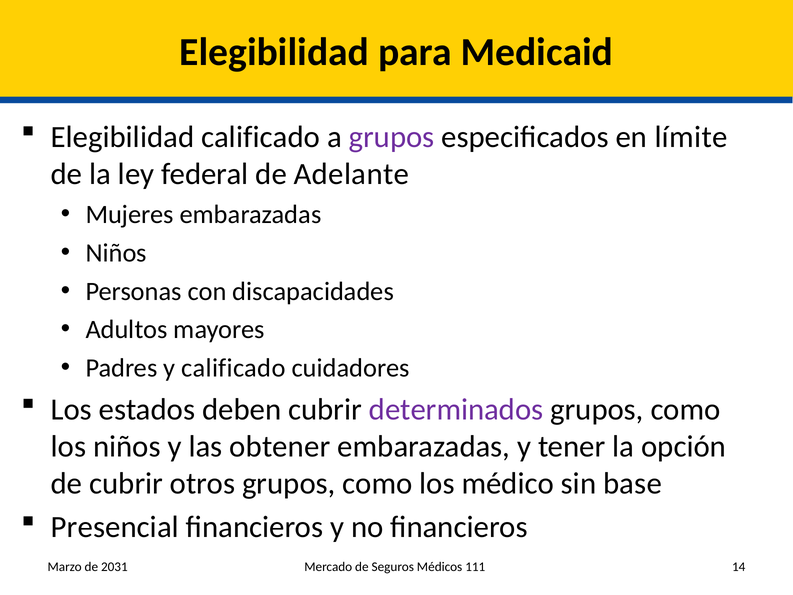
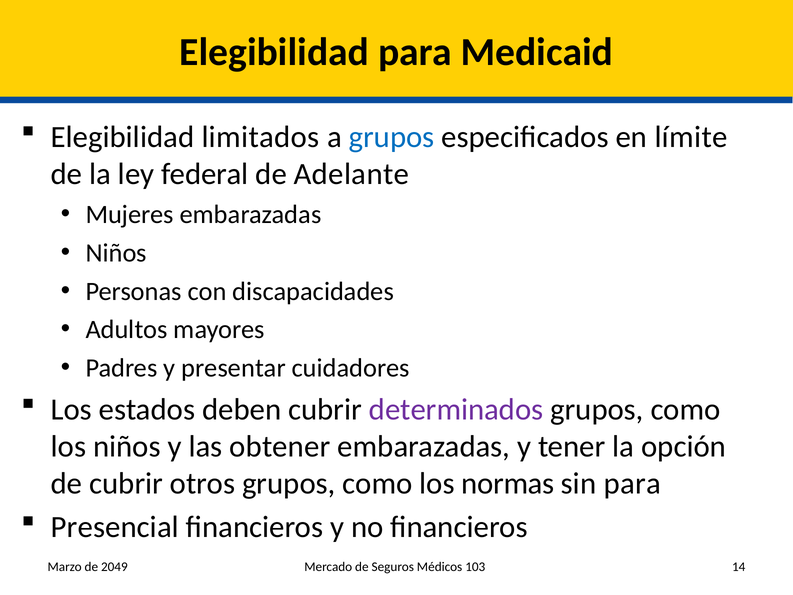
Elegibilidad calificado: calificado -> limitados (260, 137)
grupos colour: purple -> blue (392, 137)
y calificado: calificado -> presentar (234, 368)
médico: médico -> normas (508, 483)
sin base: base -> para (632, 483)
2031: 2031 -> 2049 (114, 567)
111: 111 -> 103 (475, 567)
